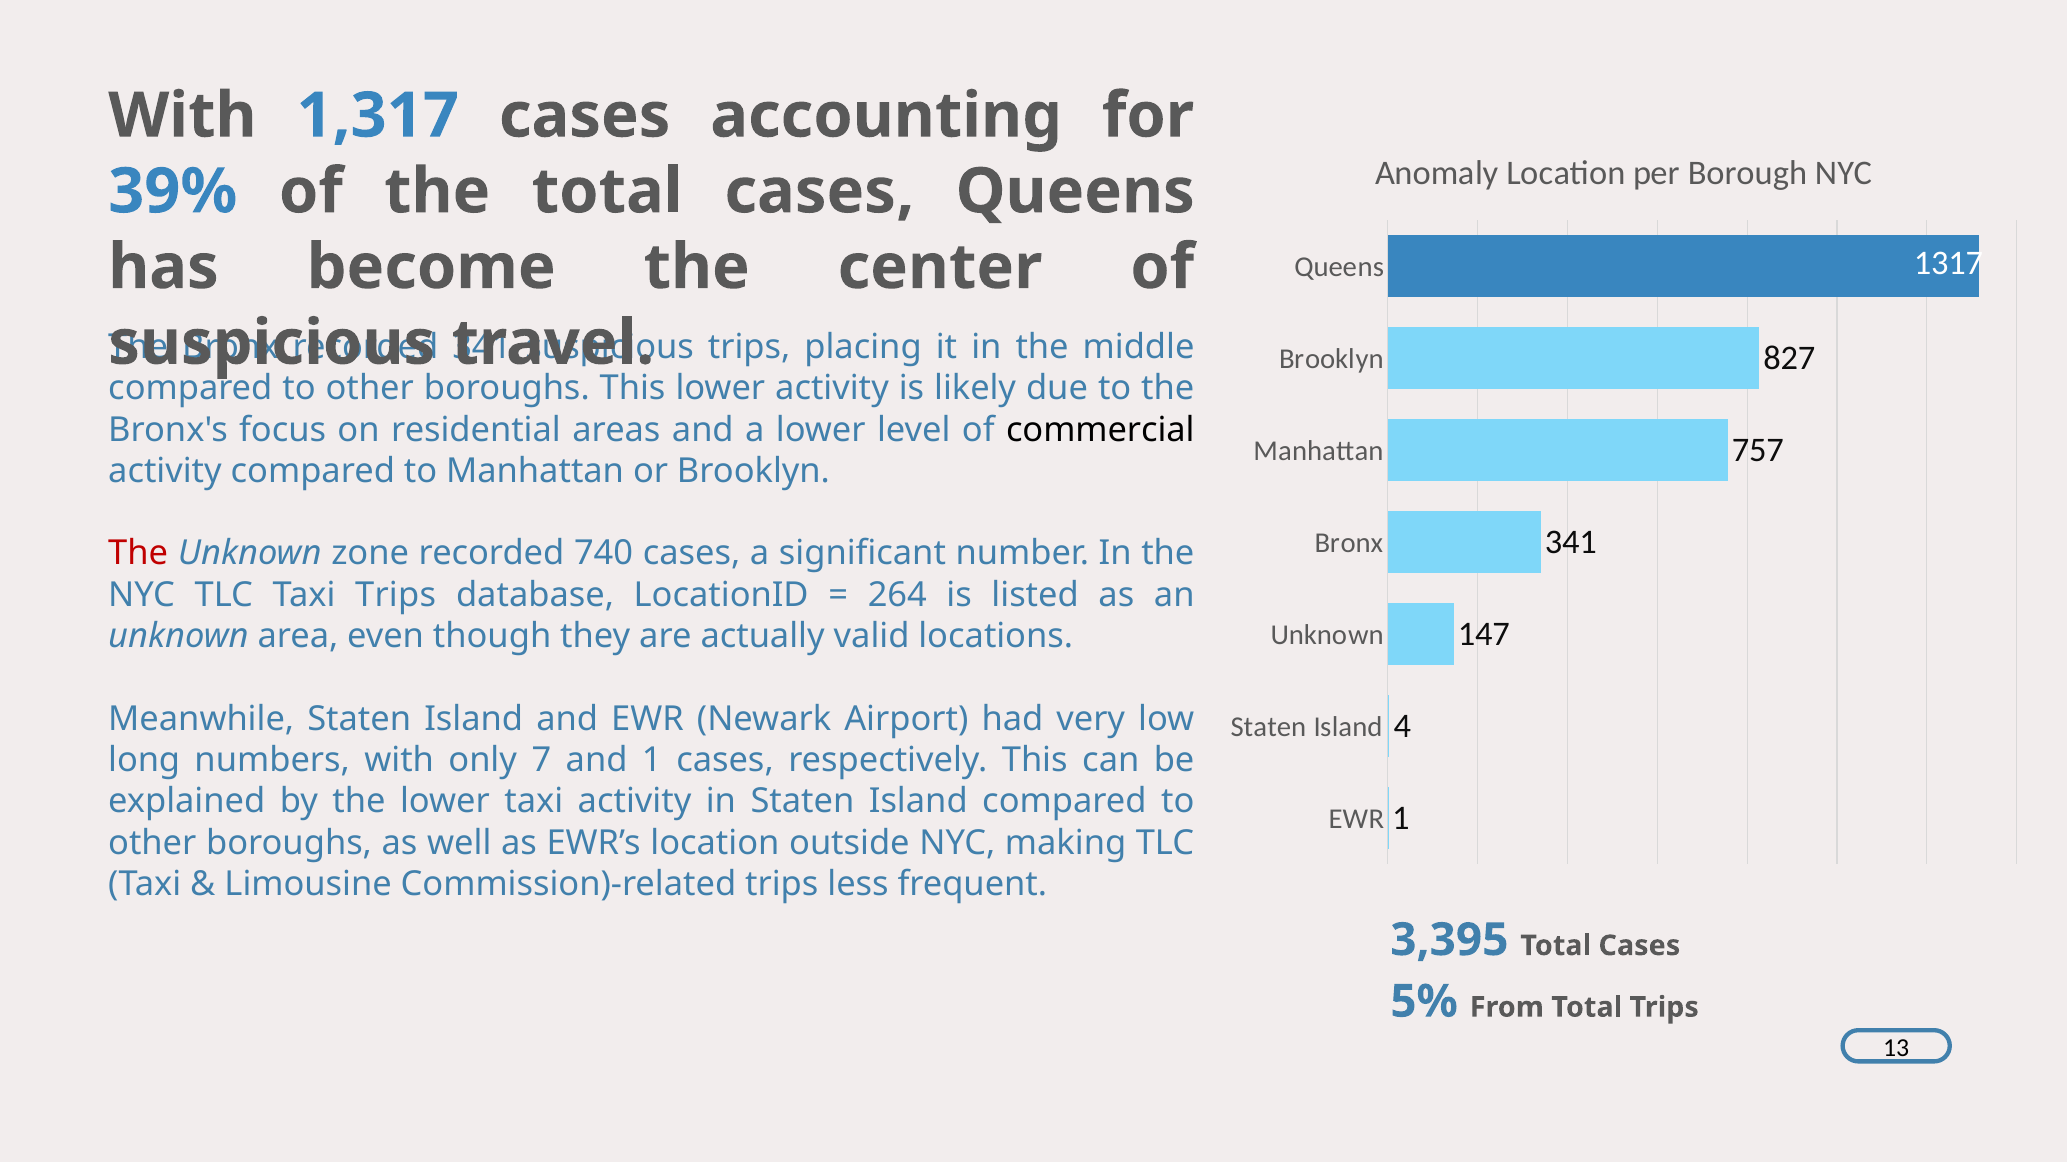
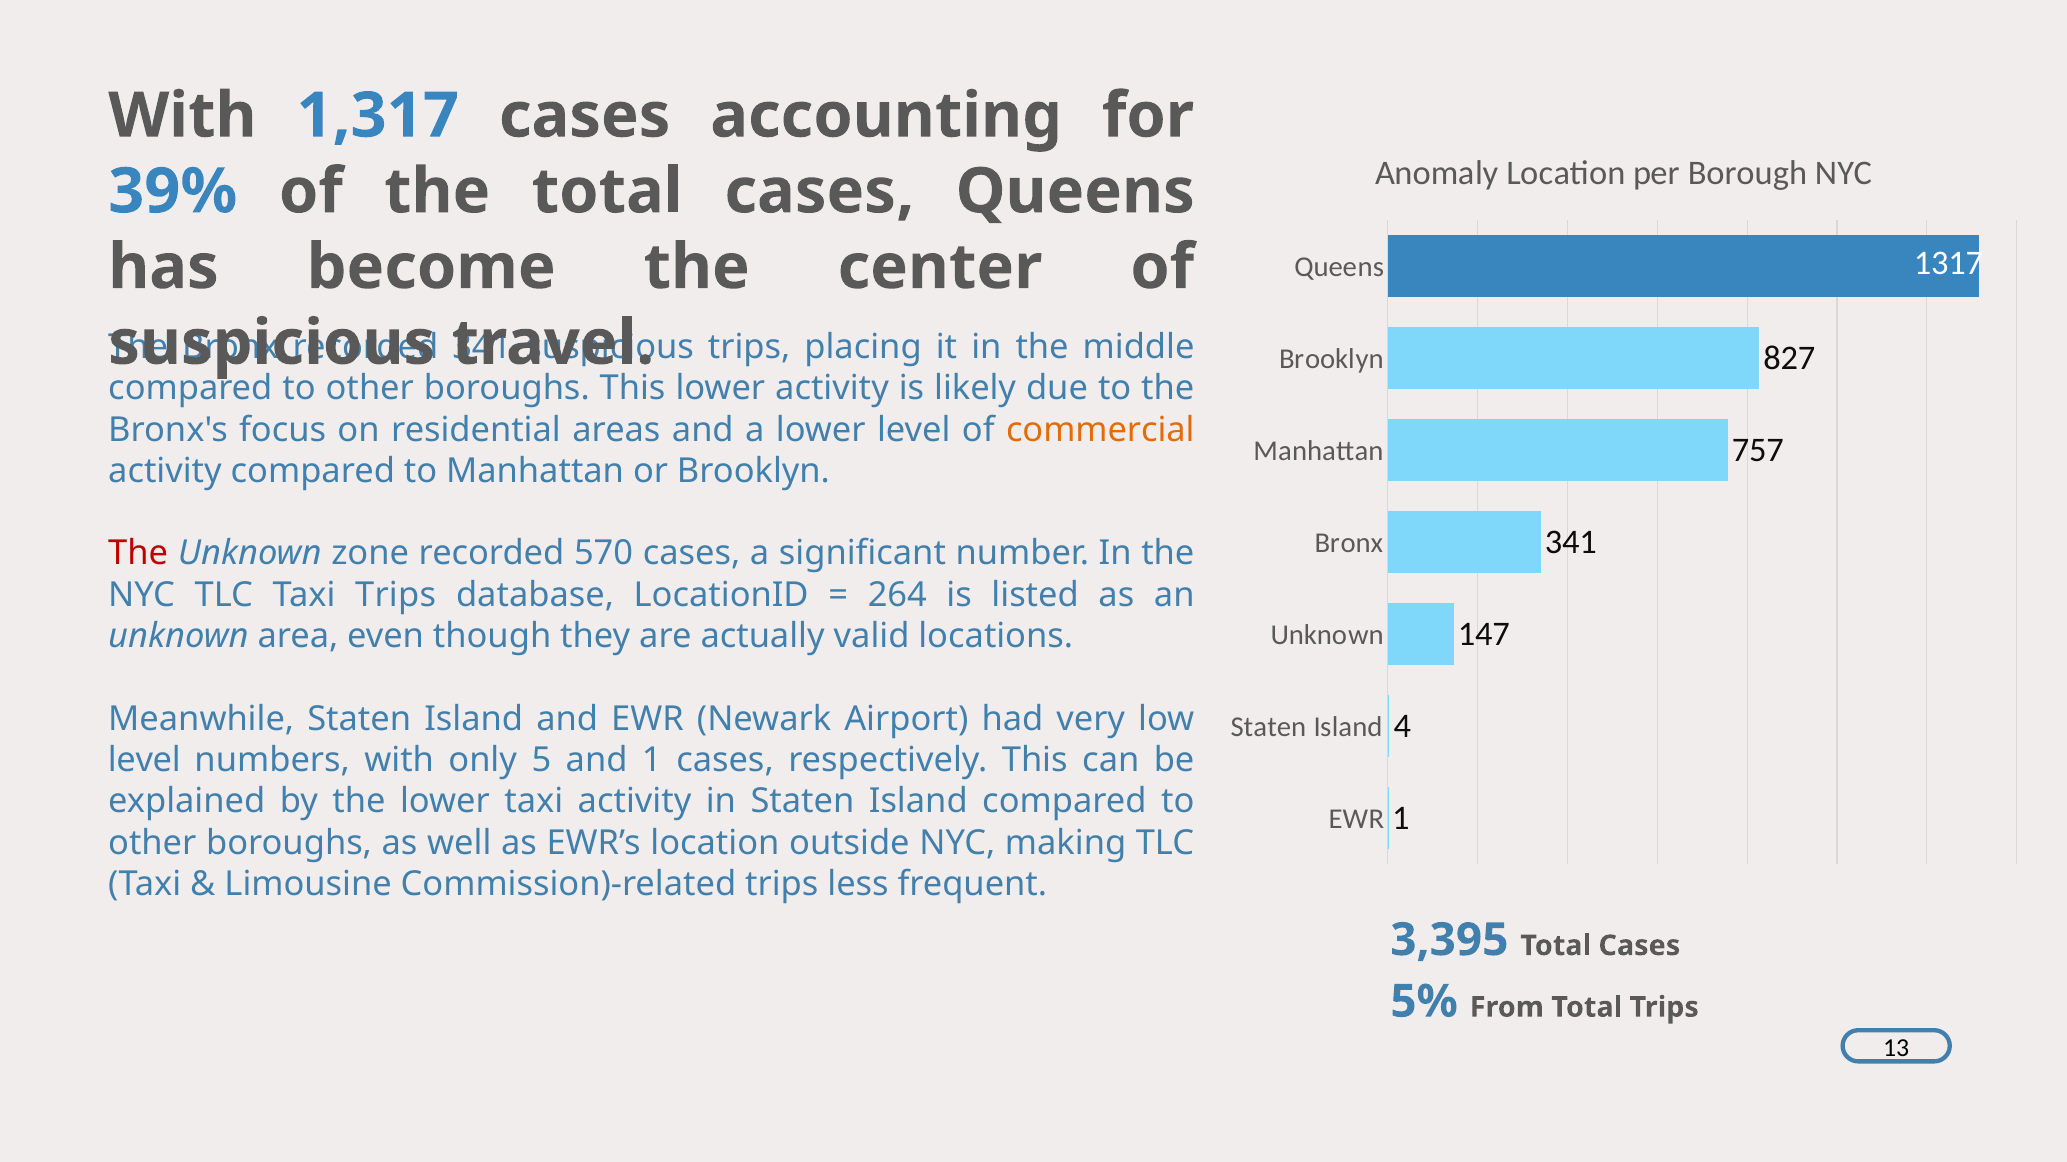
commercial colour: black -> orange (1100, 430)
740: 740 -> 570 (604, 554)
long: long -> level (144, 761)
7: 7 -> 5 (541, 761)
